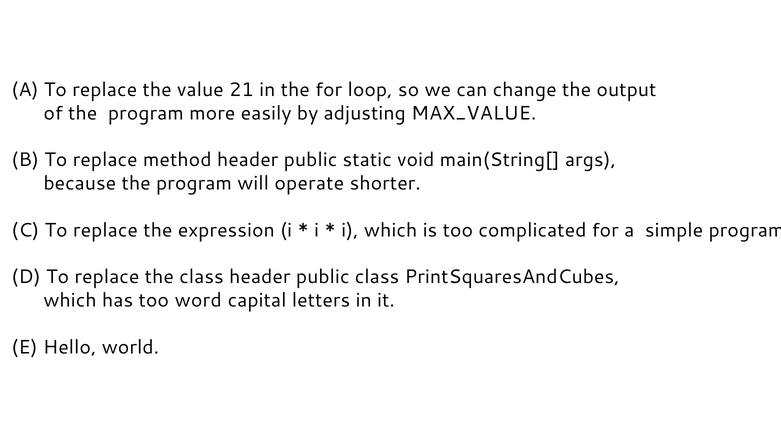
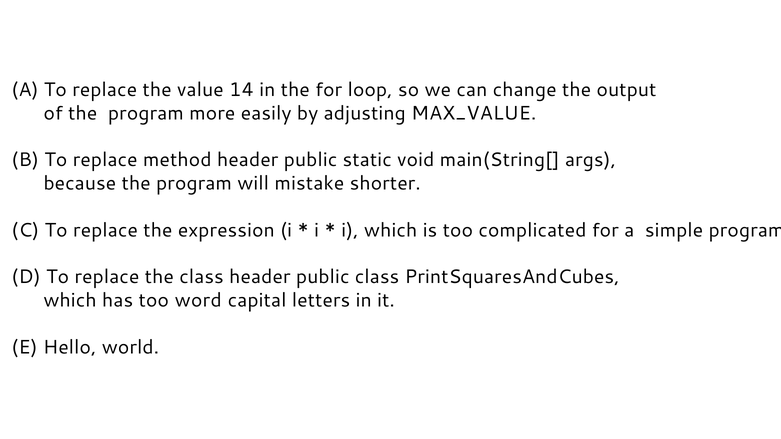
21: 21 -> 14 (241, 90)
operate: operate -> mistake (309, 183)
